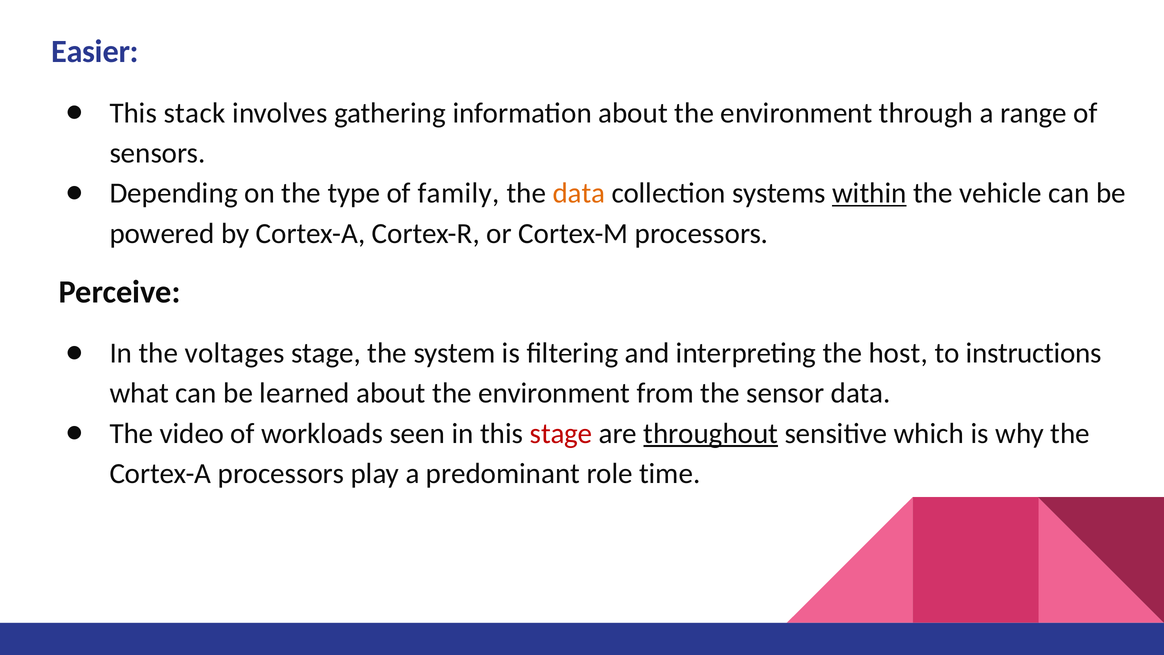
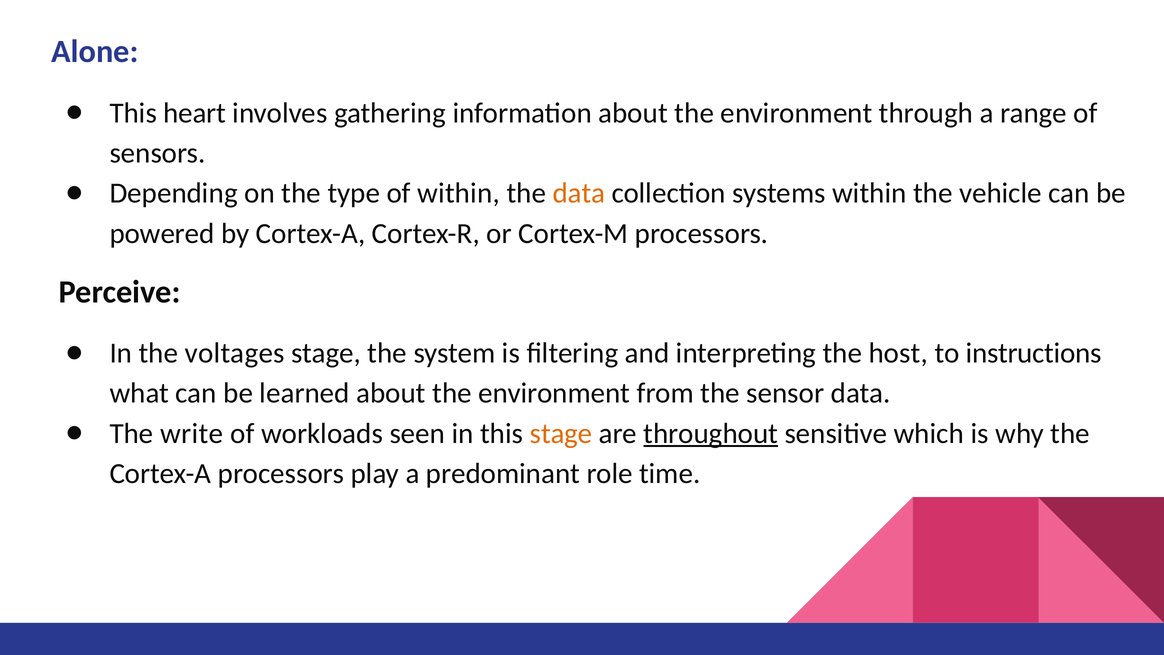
Easier: Easier -> Alone (95, 52)
stack: stack -> heart (195, 113)
of family: family -> within (459, 193)
within underline: present -> none (869, 193)
video: video -> write (192, 433)
stage colour: red -> orange (561, 433)
